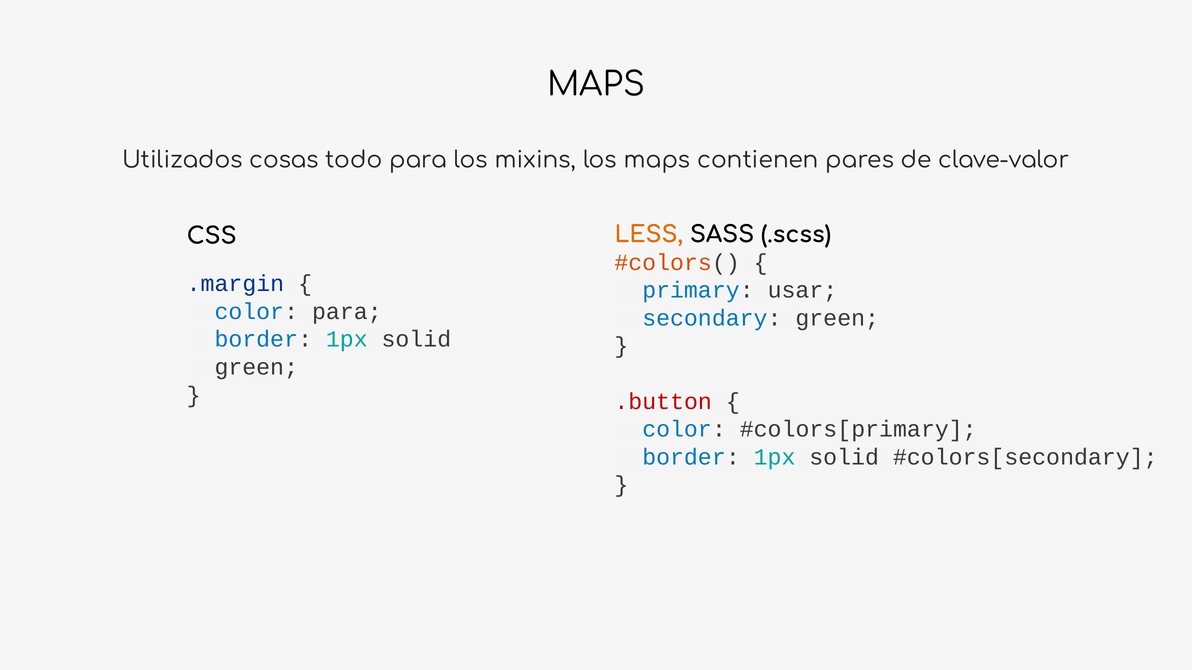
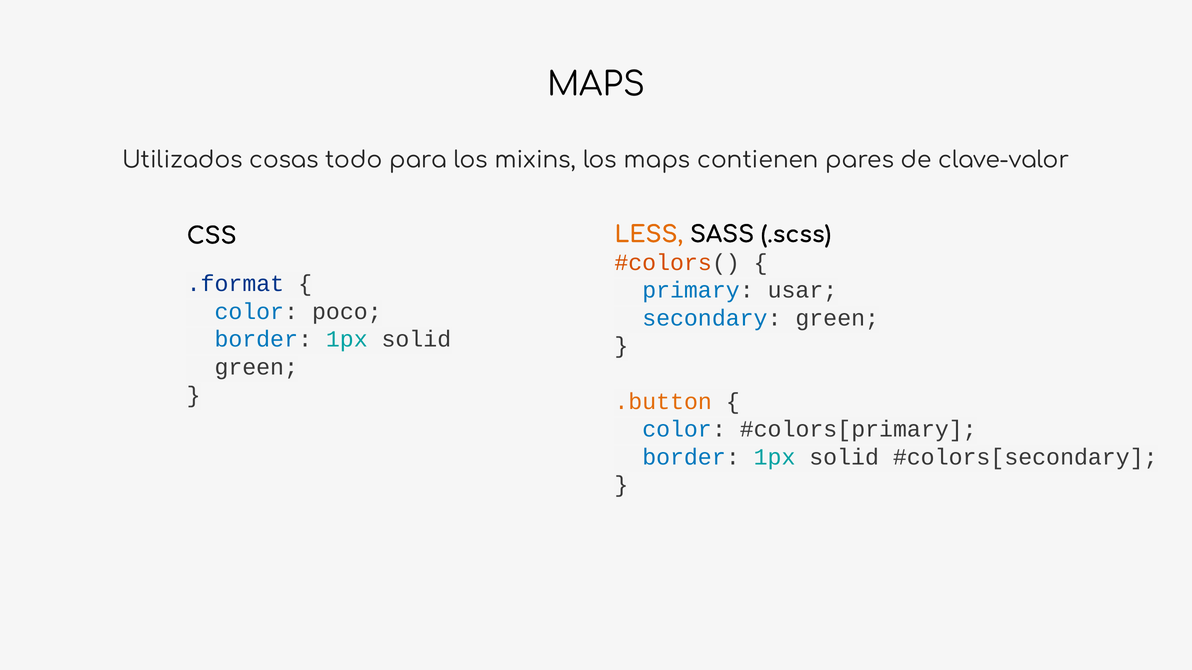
.margin: .margin -> .format (235, 284)
color para: para -> poco (347, 312)
.button colour: red -> orange (663, 402)
